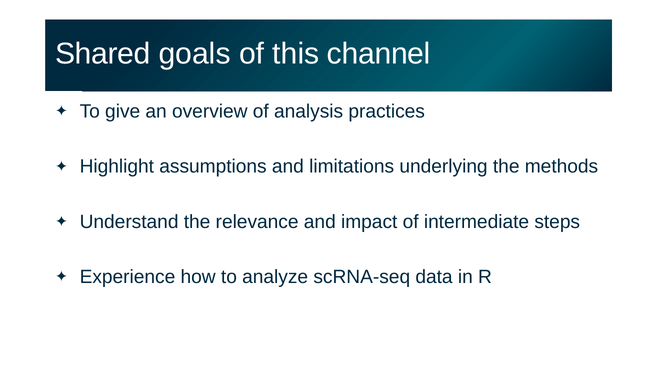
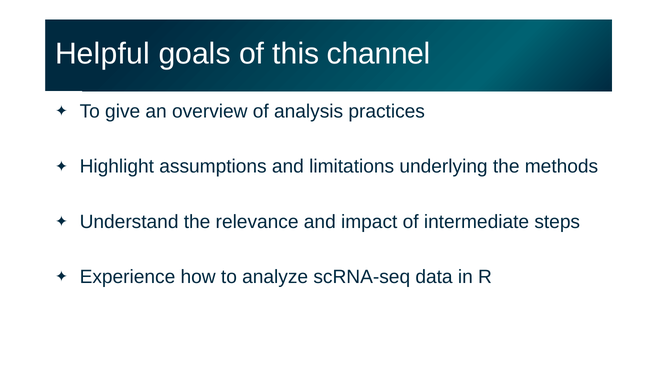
Shared: Shared -> Helpful (103, 54)
